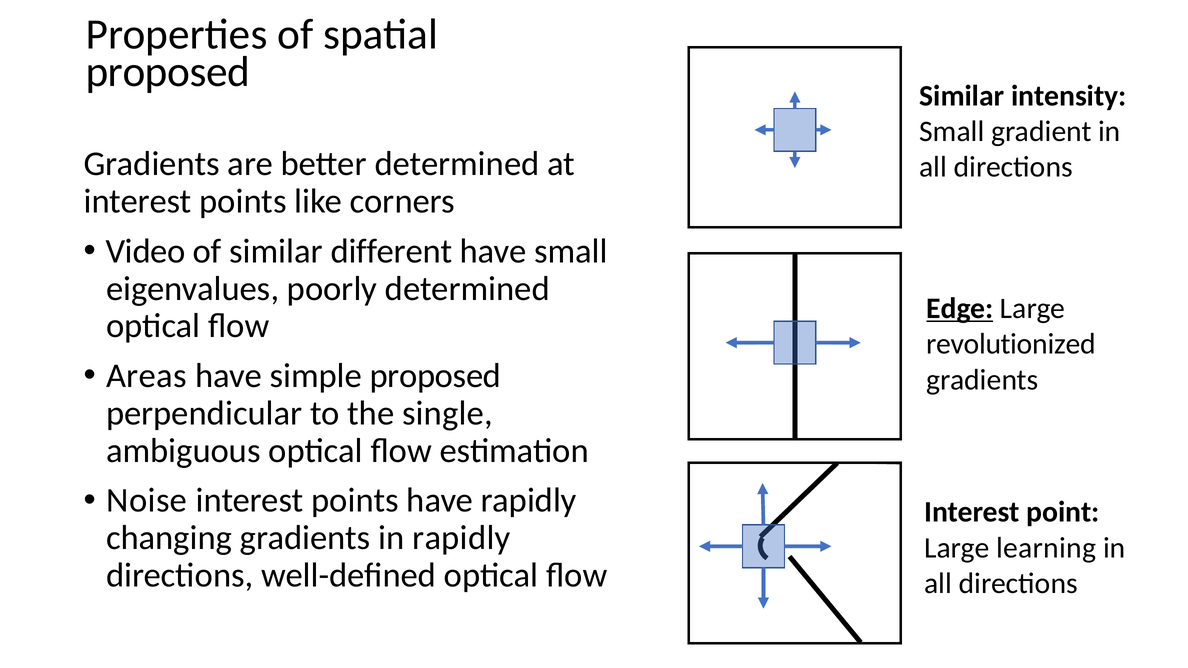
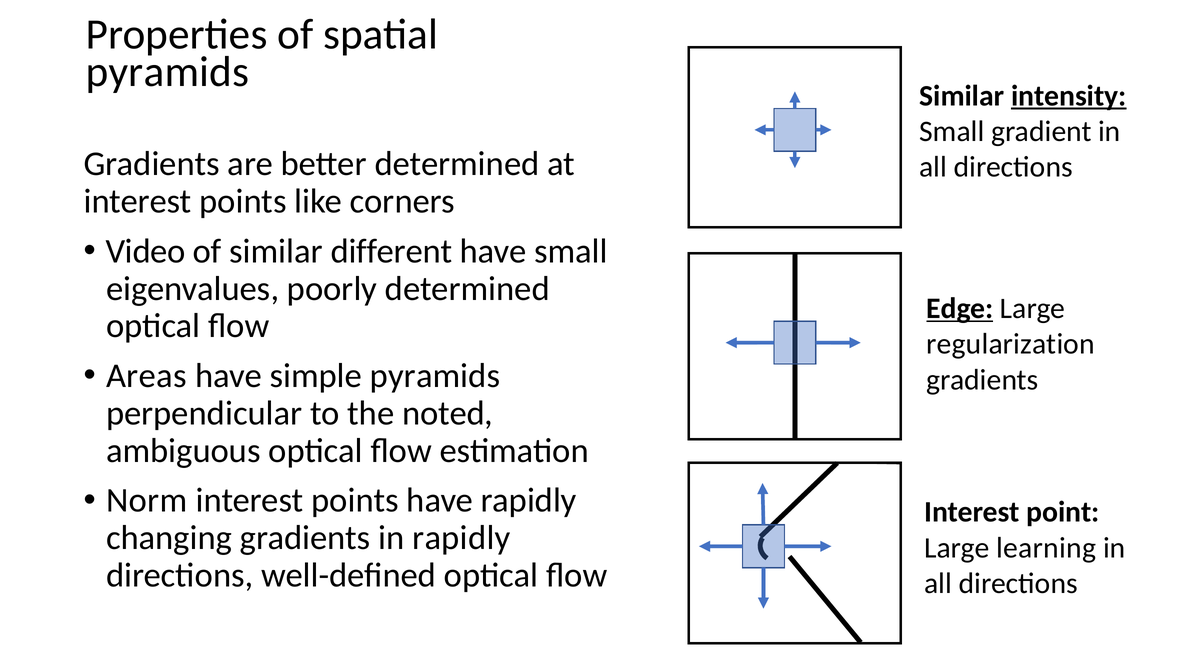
proposed: proposed -> pyramids (167, 72)
intensity underline: none -> present (1069, 96)
revolutionized: revolutionized -> regularization (1011, 344)
simple proposed: proposed -> pyramids (435, 376)
single: single -> noted (448, 413)
Noise: Noise -> Norm (147, 501)
